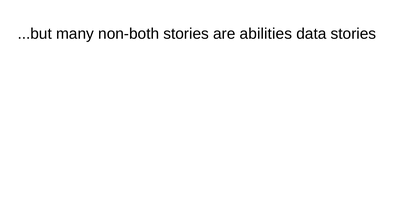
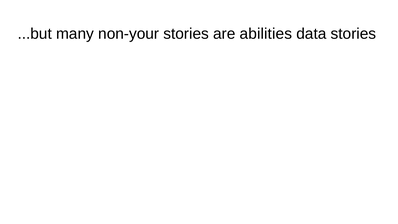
non-both: non-both -> non-your (129, 34)
